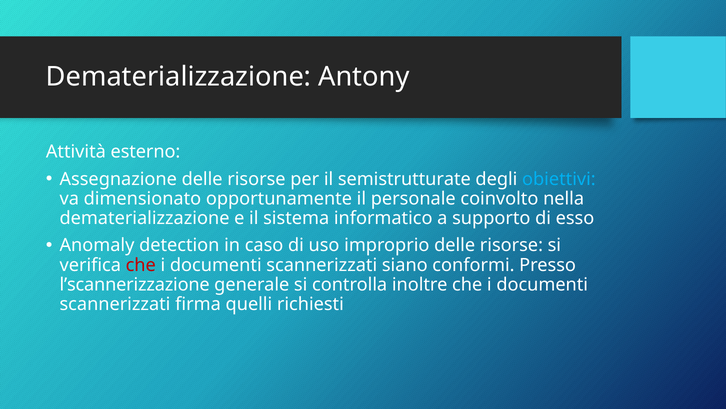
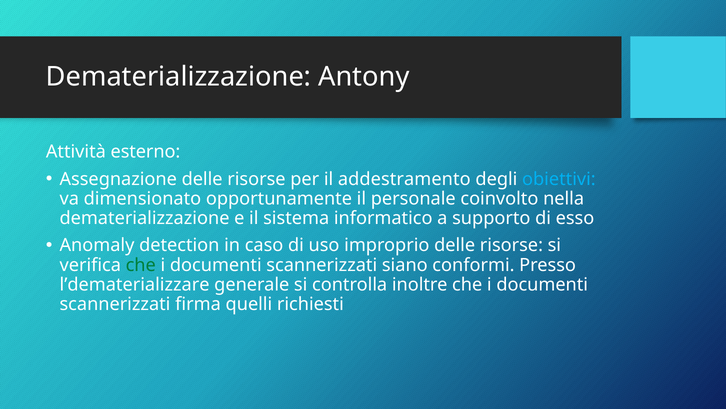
semistrutturate: semistrutturate -> addestramento (404, 179)
che colour: red -> green (141, 265)
l’scannerizzazione: l’scannerizzazione -> l’dematerializzare (135, 284)
